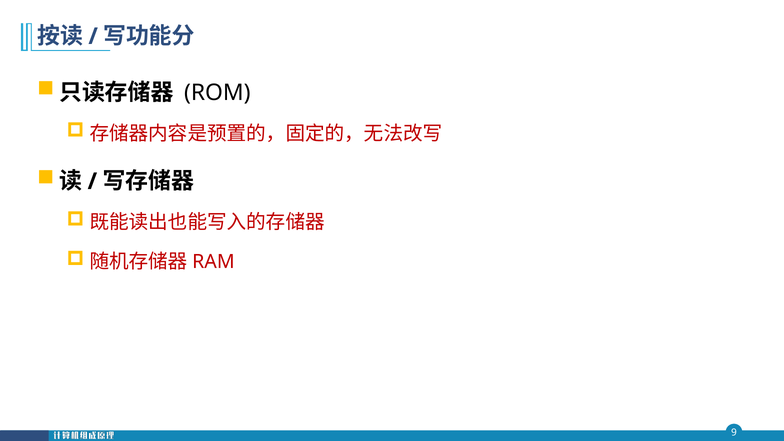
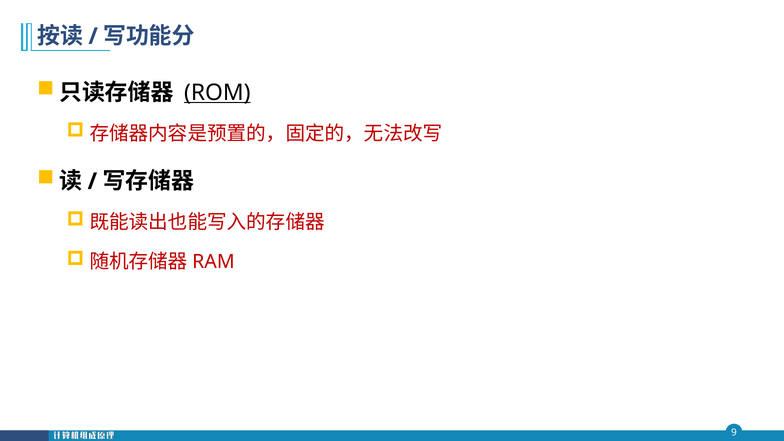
ROM underline: none -> present (217, 93)
